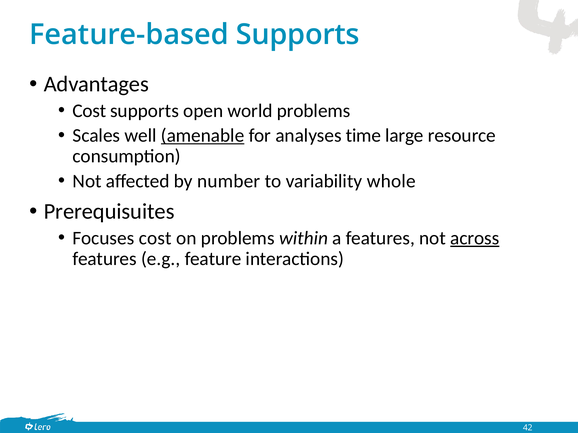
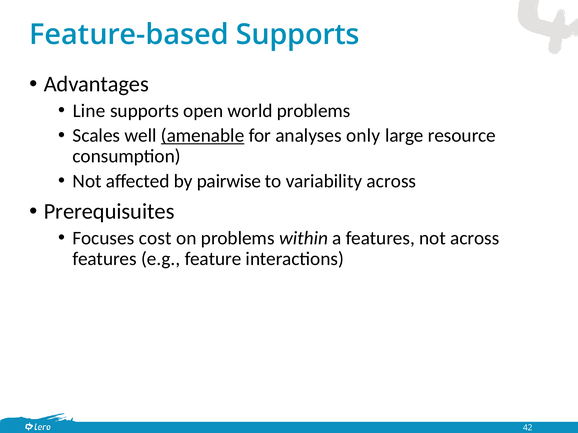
Cost: Cost -> Line (89, 111)
time: time -> only (363, 136)
number: number -> pairwise (229, 181)
variability whole: whole -> across (391, 181)
across underline: present -> none (475, 238)
